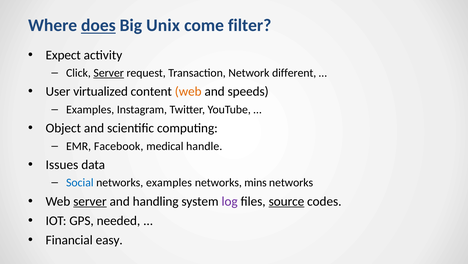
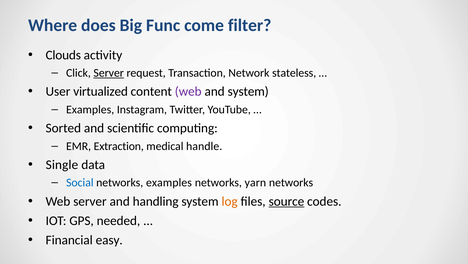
does underline: present -> none (98, 25)
Unix: Unix -> Func (163, 25)
Expect: Expect -> Clouds (63, 55)
different: different -> stateless (294, 73)
web colour: orange -> purple (188, 91)
and speeds: speeds -> system (248, 91)
Object: Object -> Sorted (63, 128)
Facebook: Facebook -> Extraction (119, 146)
Issues: Issues -> Single (62, 164)
mins: mins -> yarn (255, 182)
server underline: present -> none (90, 201)
log colour: purple -> orange (230, 201)
